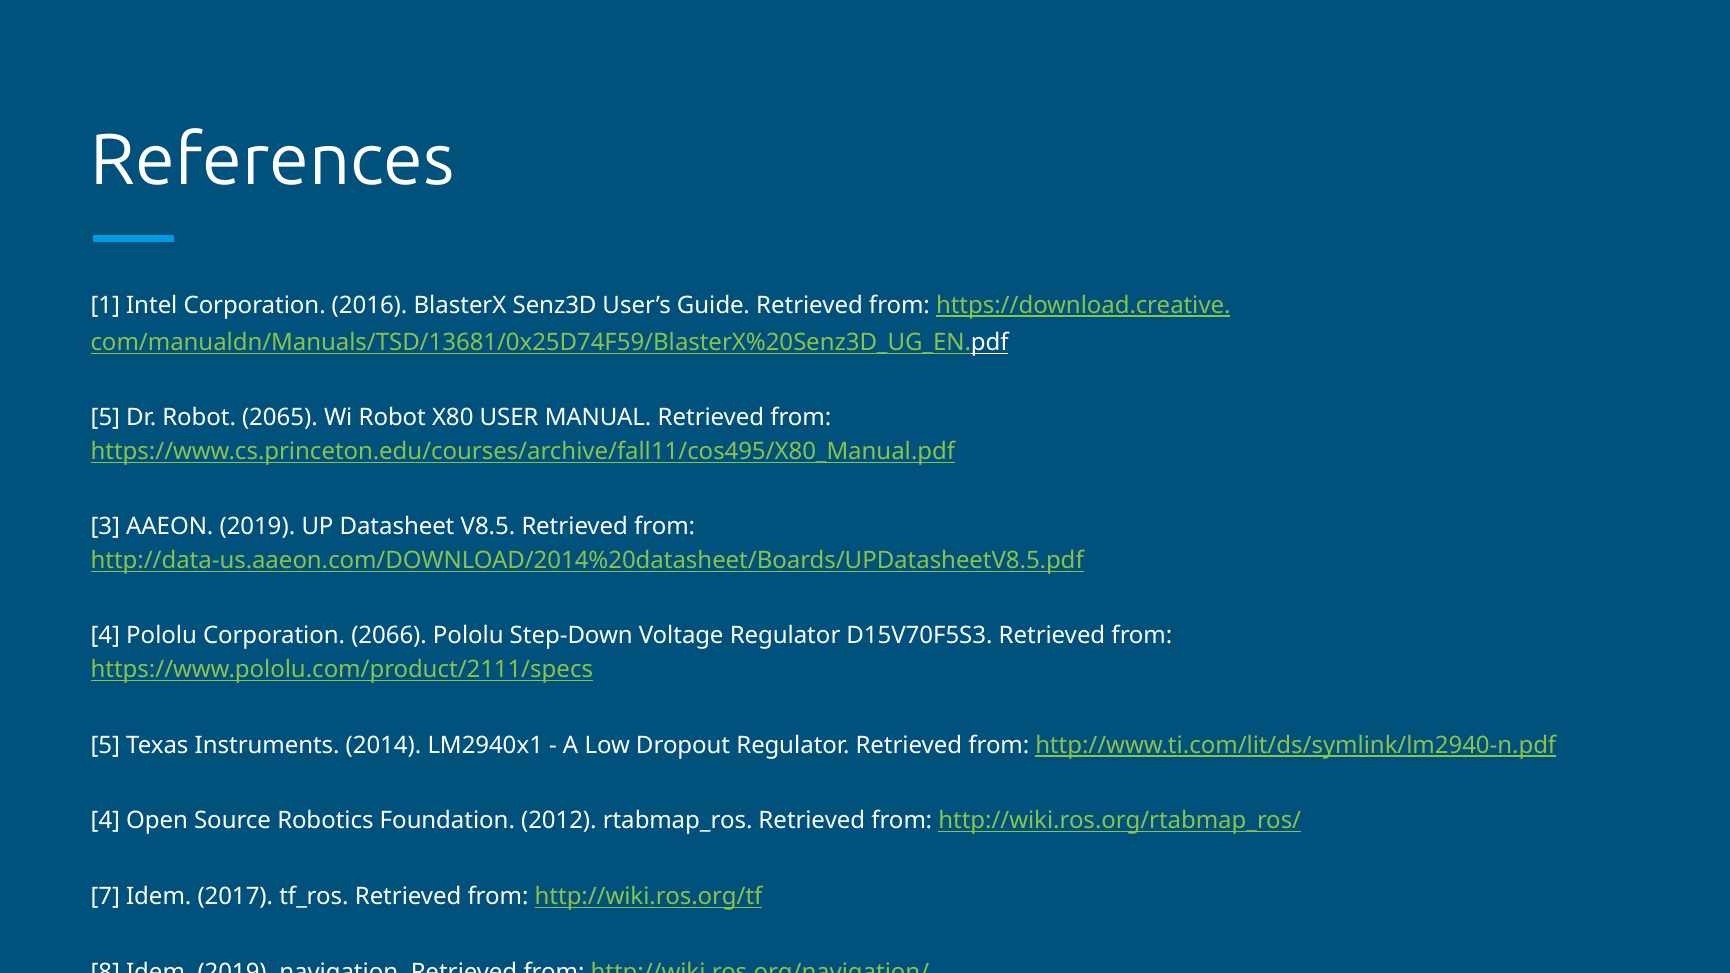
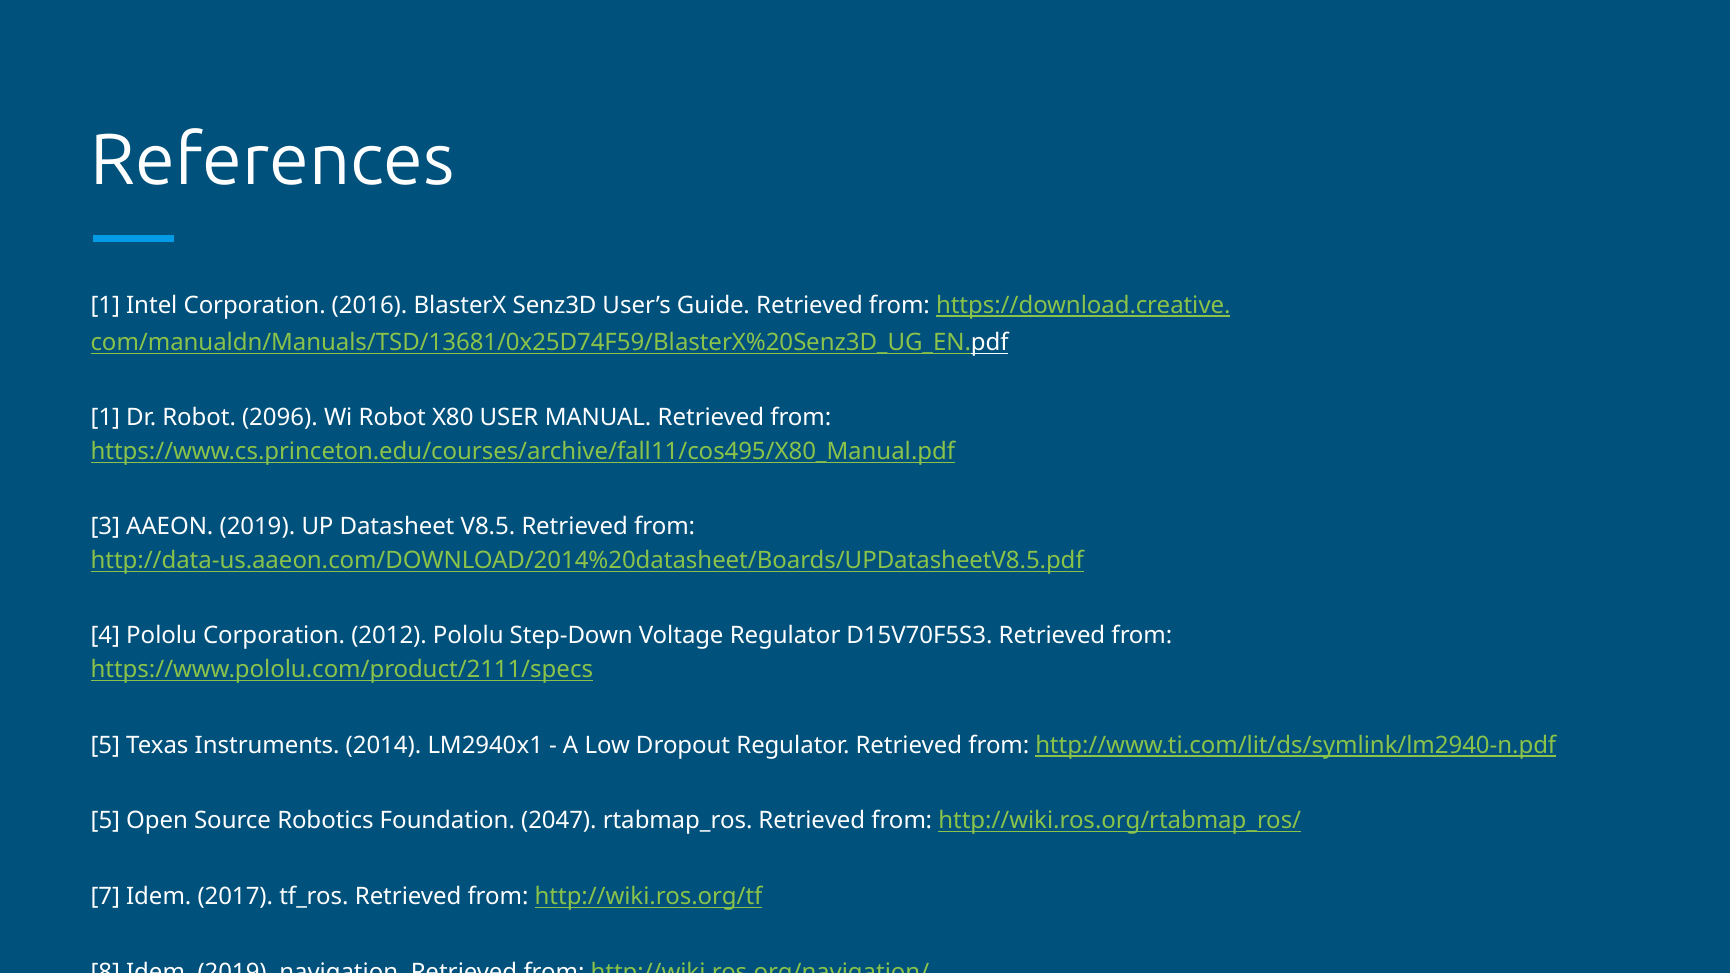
5: 5 -> 1 (105, 418)
2065: 2065 -> 2096 (280, 418)
2066: 2066 -> 2012 (389, 636)
4: 4 -> 5 (105, 821)
2012: 2012 -> 2047 (559, 821)
